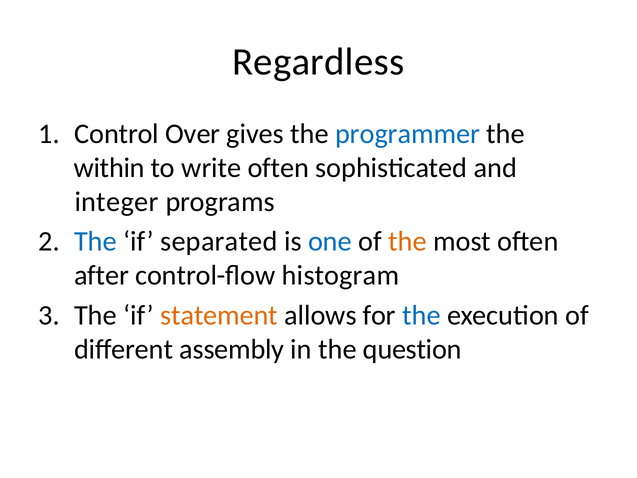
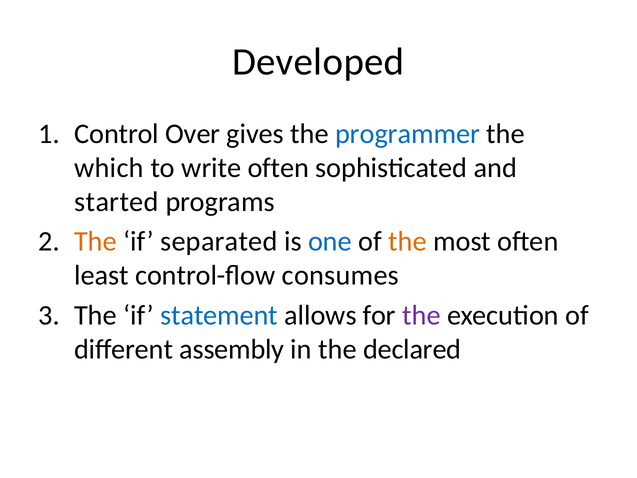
Regardless: Regardless -> Developed (318, 62)
within: within -> which (109, 168)
integer: integer -> started (116, 202)
The colour: blue -> orange (95, 241)
after: after -> least (101, 275)
histogram: histogram -> consumes (340, 275)
statement colour: orange -> blue (219, 315)
the colour: blue -> purple (421, 315)
question: question -> declared (412, 349)
